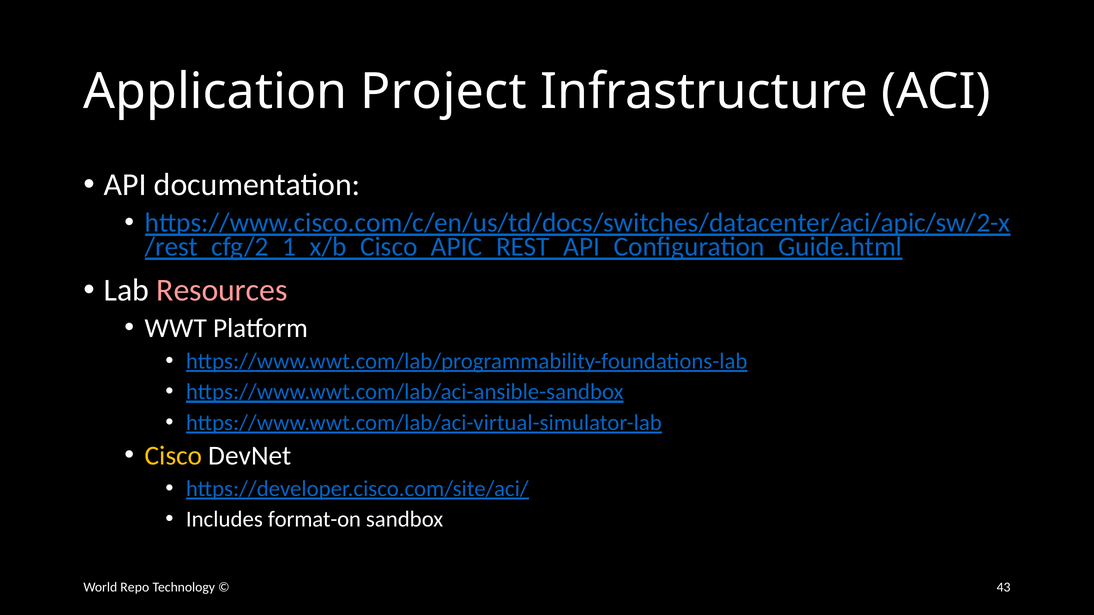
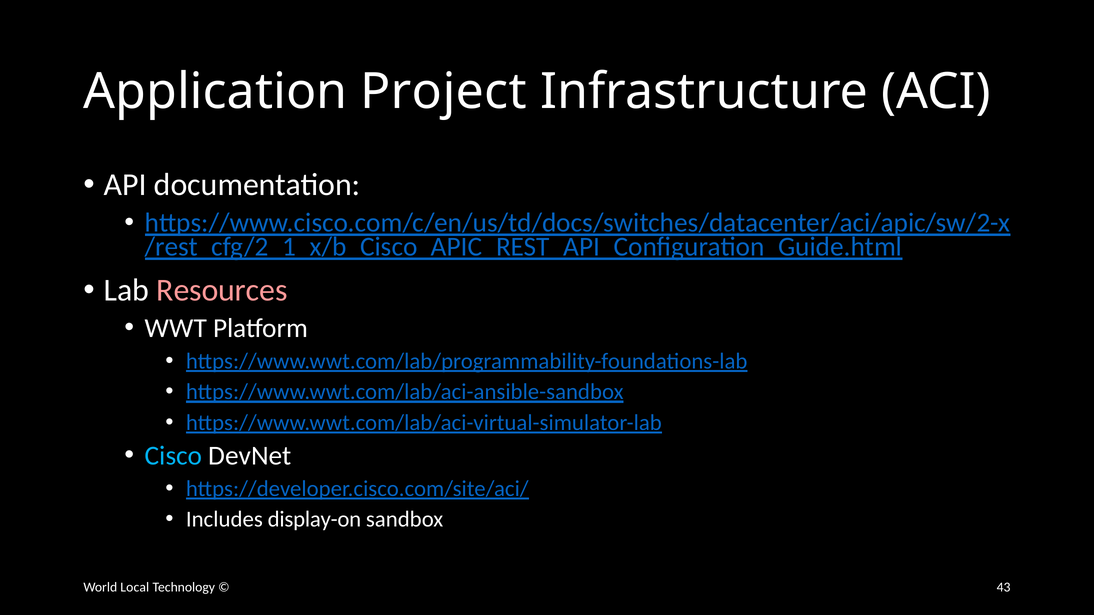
Cisco colour: yellow -> light blue (174, 456)
format-on: format-on -> display-on (314, 519)
Repo: Repo -> Local (135, 588)
